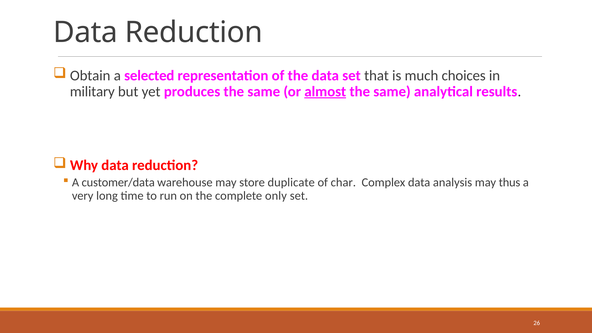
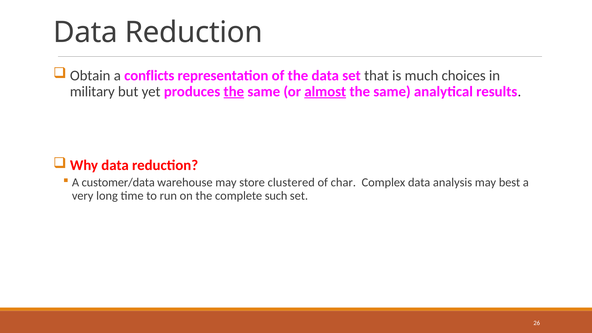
selected: selected -> conflicts (149, 75)
the underline: none -> present (234, 91)
duplicate: duplicate -> clustered (291, 182)
thus: thus -> best (510, 182)
only: only -> such (276, 196)
